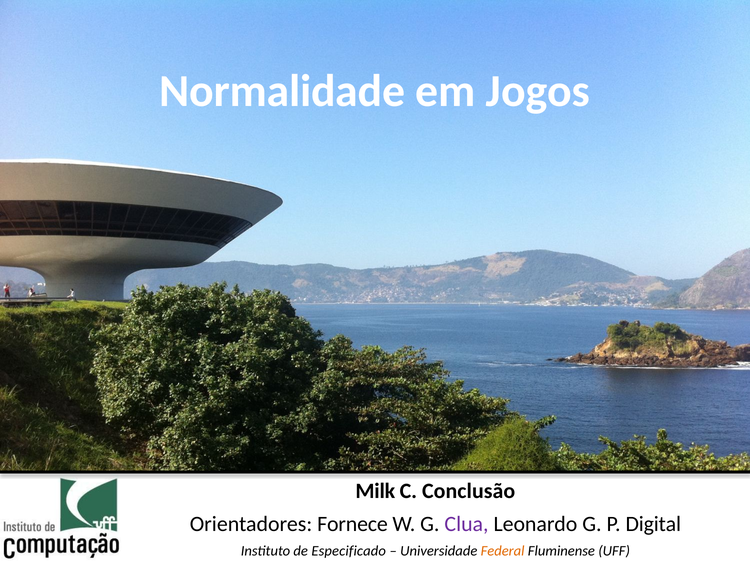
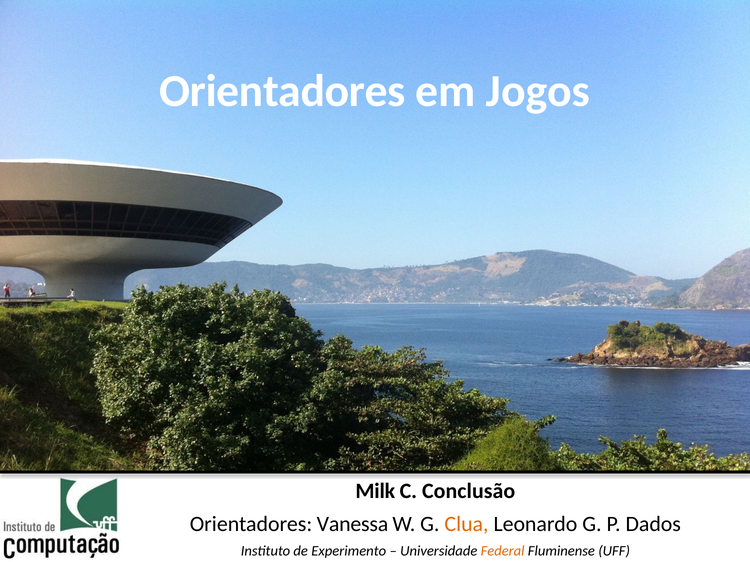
Normalidade: Normalidade -> Orientadores (282, 91)
Fornece: Fornece -> Vanessa (352, 525)
Clua colour: purple -> orange (467, 525)
Digital: Digital -> Dados (653, 525)
Especificado: Especificado -> Experimento (349, 551)
